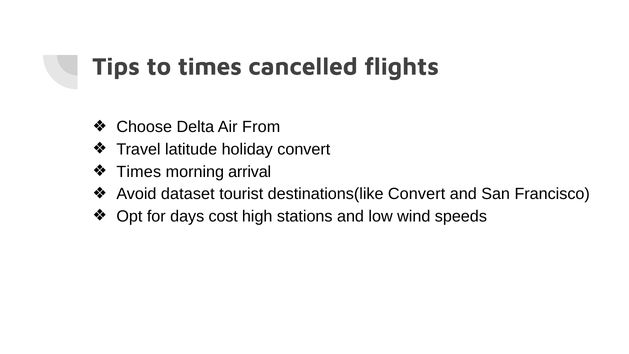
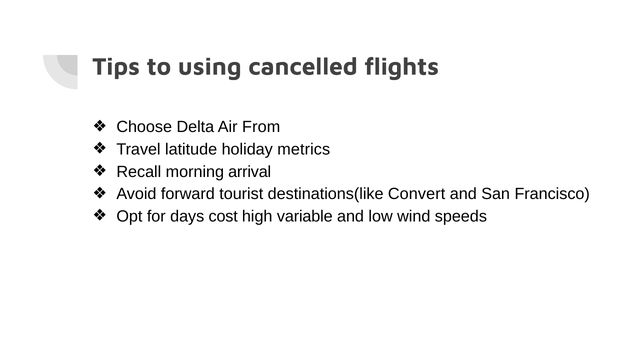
to times: times -> using (210, 67)
holiday convert: convert -> metrics (304, 149)
Times: Times -> Recall (139, 172)
dataset: dataset -> forward (188, 194)
stations: stations -> variable (305, 216)
